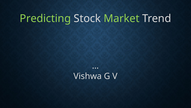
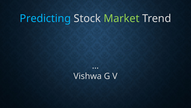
Predicting colour: light green -> light blue (45, 18)
